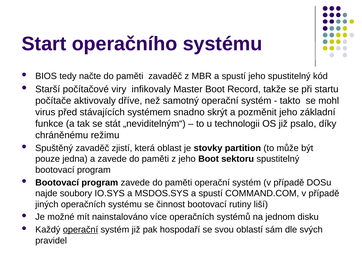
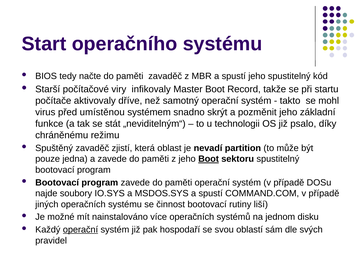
stávajících: stávajících -> umístěnou (102, 112)
stovky: stovky -> nevadí (208, 148)
Boot underline: none -> present (209, 159)
